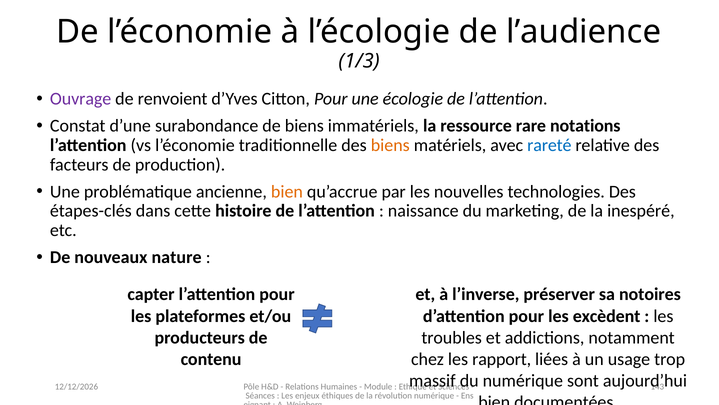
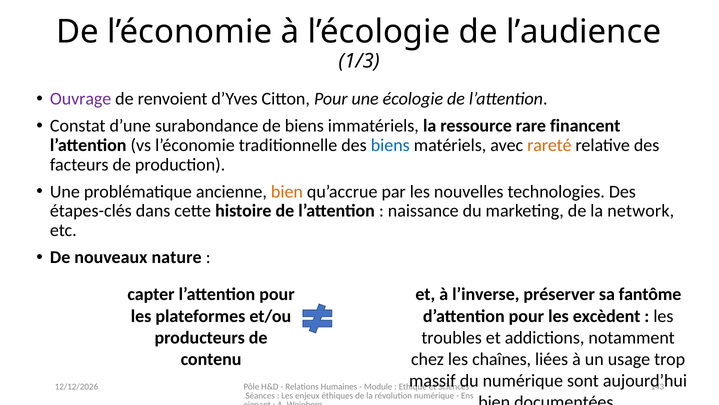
notations: notations -> financent (585, 126)
biens colour: orange -> blue (390, 145)
rareté colour: blue -> orange (549, 145)
inespéré: inespéré -> network (641, 211)
notoires: notoires -> fantôme (650, 294)
rapport: rapport -> chaînes (502, 359)
